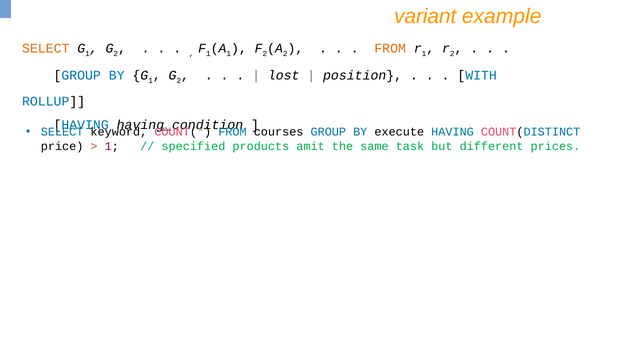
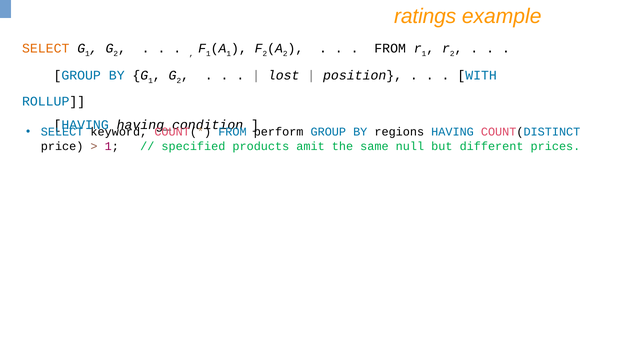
variant: variant -> ratings (425, 16)
FROM colour: orange -> black (390, 48)
courses: courses -> perform (279, 132)
execute: execute -> regions (399, 132)
task: task -> null (410, 146)
